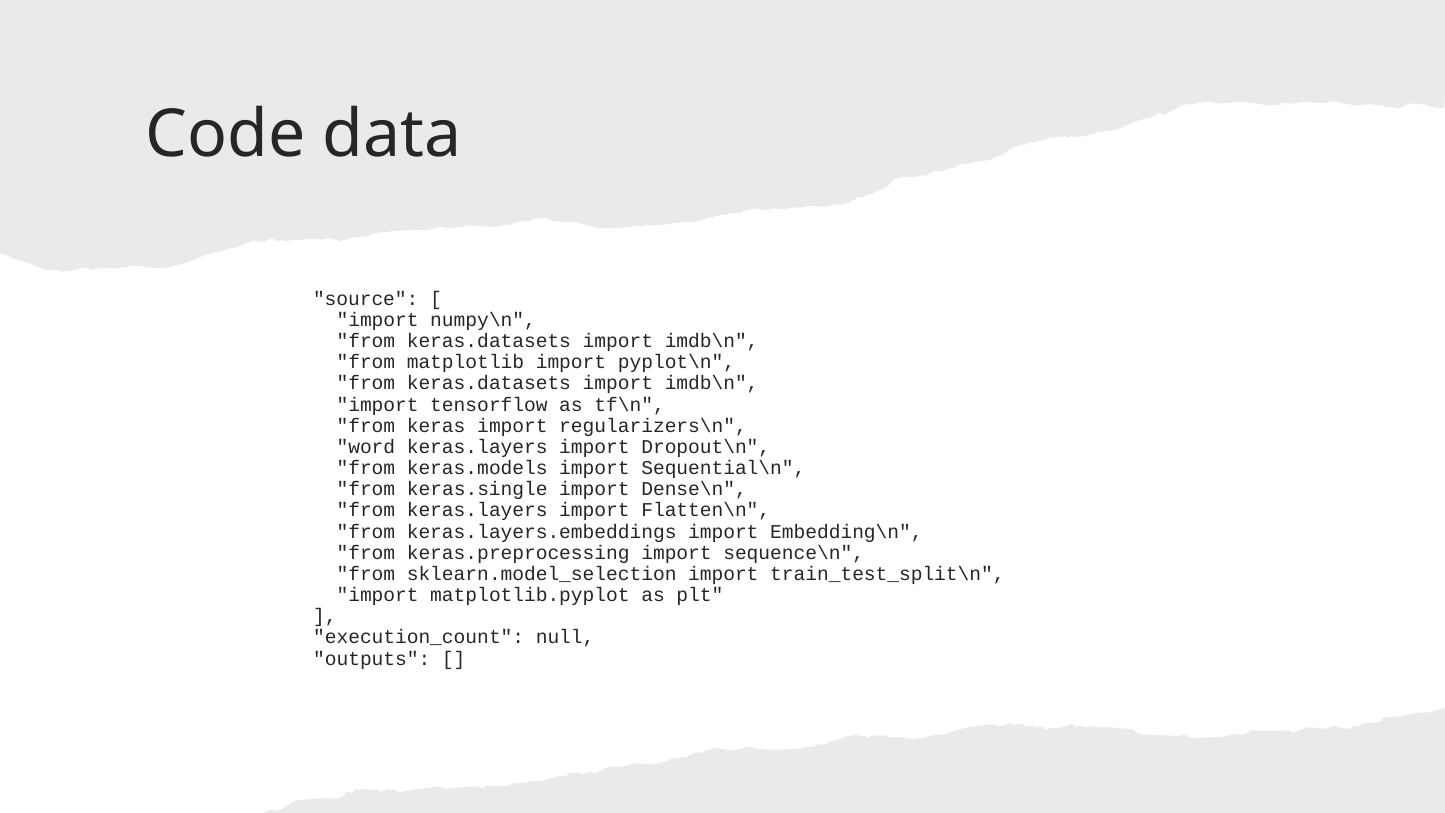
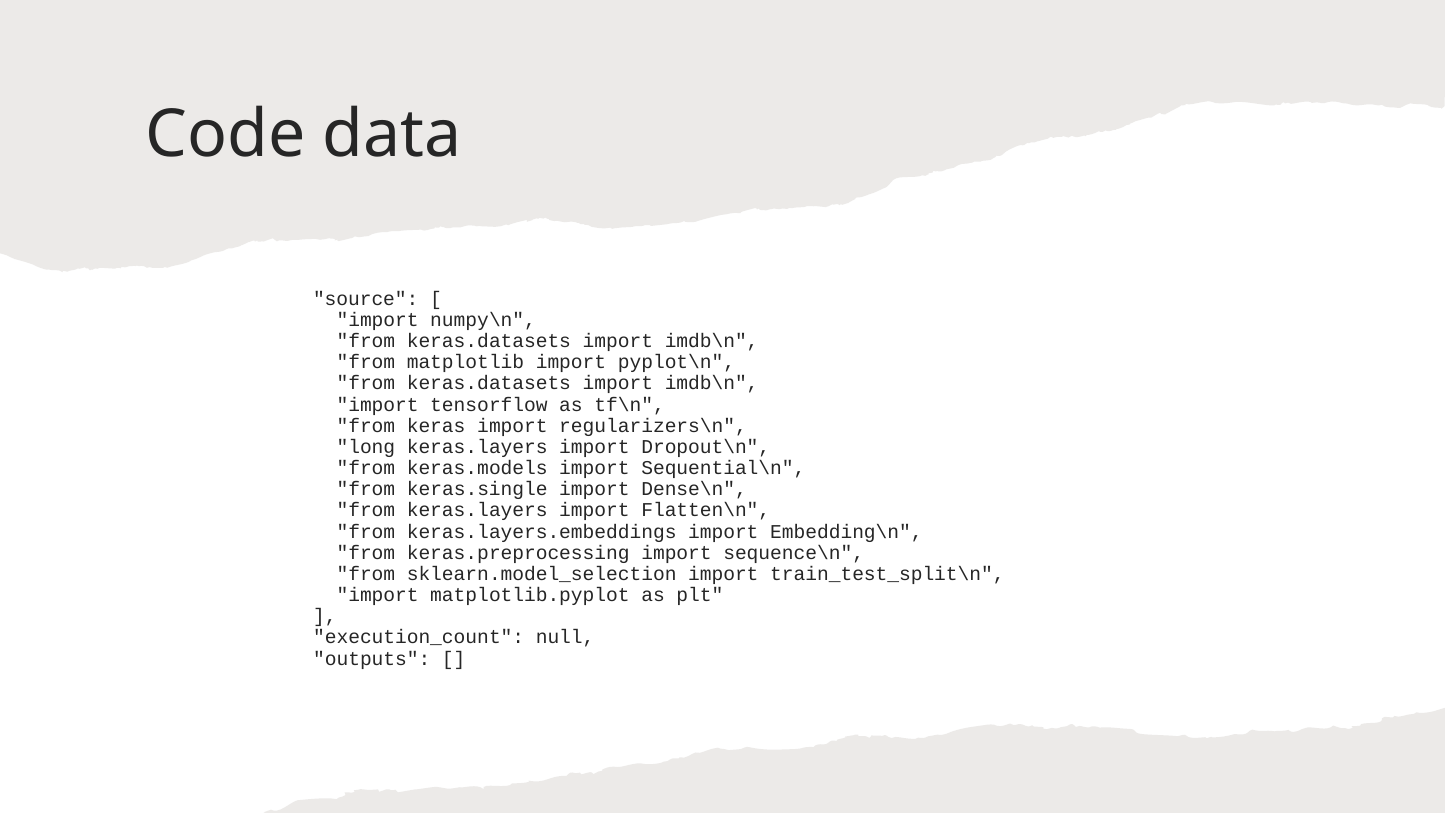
word: word -> long (366, 447)
